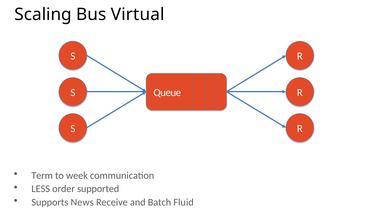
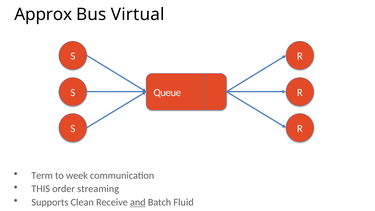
Scaling: Scaling -> Approx (43, 15)
LESS: LESS -> THIS (41, 189)
supported: supported -> streaming (98, 189)
News: News -> Clean (82, 202)
and underline: none -> present (138, 202)
